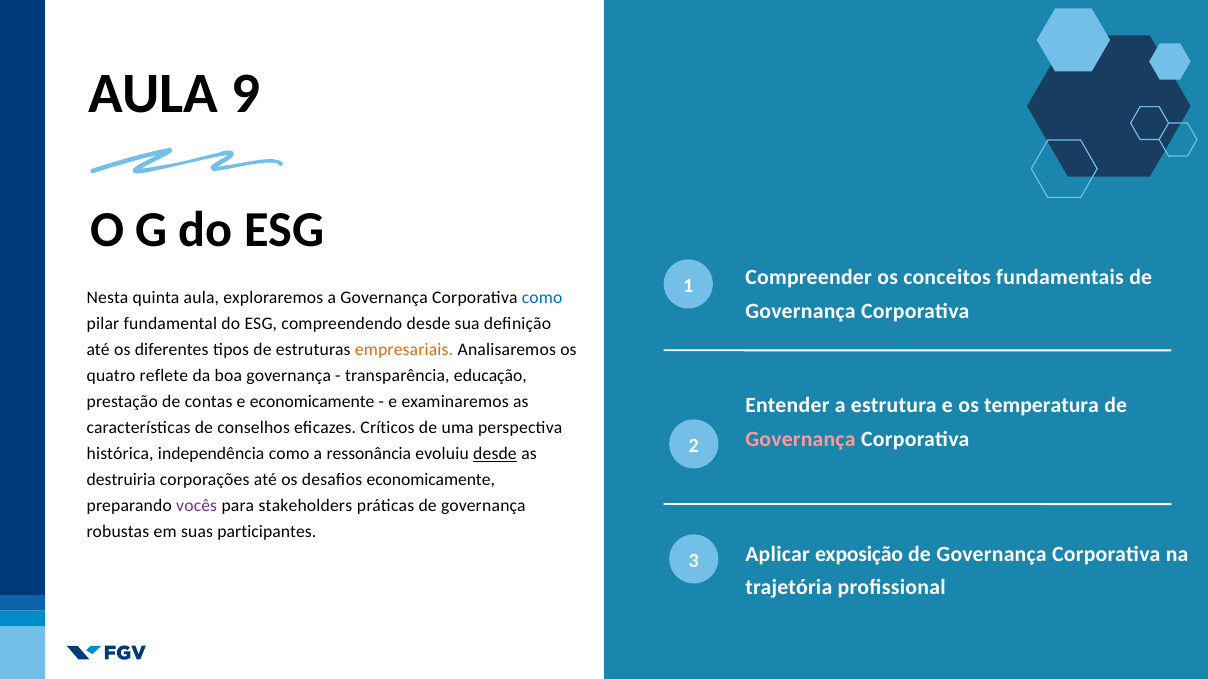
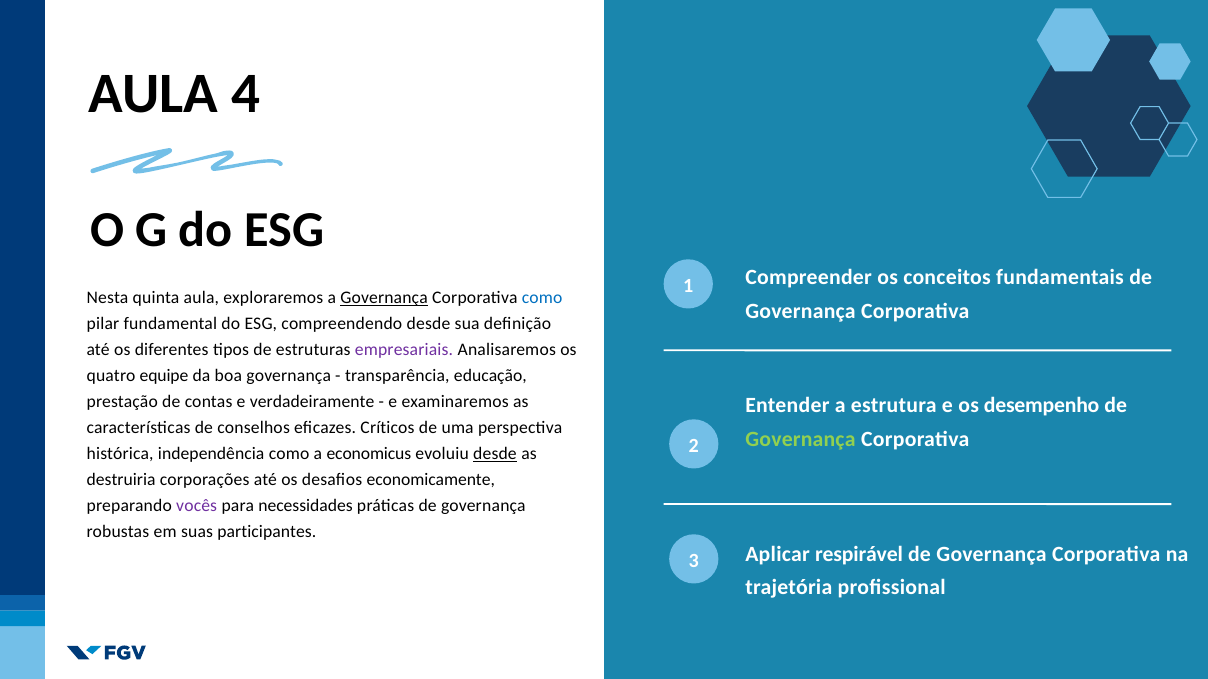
9: 9 -> 4 (246, 94)
Governança underline: none -> present (384, 298)
empresariais colour: orange -> purple (404, 350)
reflete: reflete -> equipe (164, 376)
e economicamente: economicamente -> verdadeiramente (312, 402)
temperatura: temperatura -> desempenho (1042, 406)
Governança colour: pink -> light green (800, 439)
ressonância: ressonância -> economicus (369, 454)
stakeholders: stakeholders -> necessidades (306, 506)
exposição: exposição -> respirável (859, 554)
